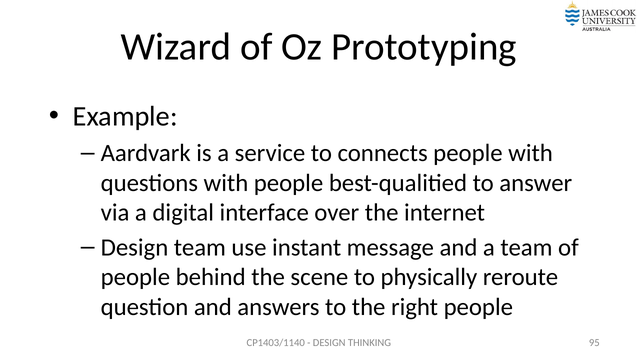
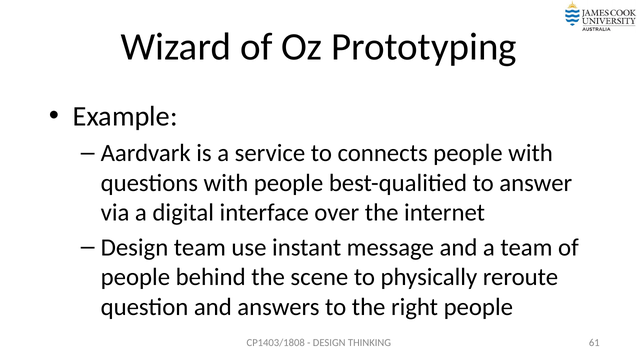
CP1403/1140: CP1403/1140 -> CP1403/1808 (276, 343)
95: 95 -> 61 (594, 343)
